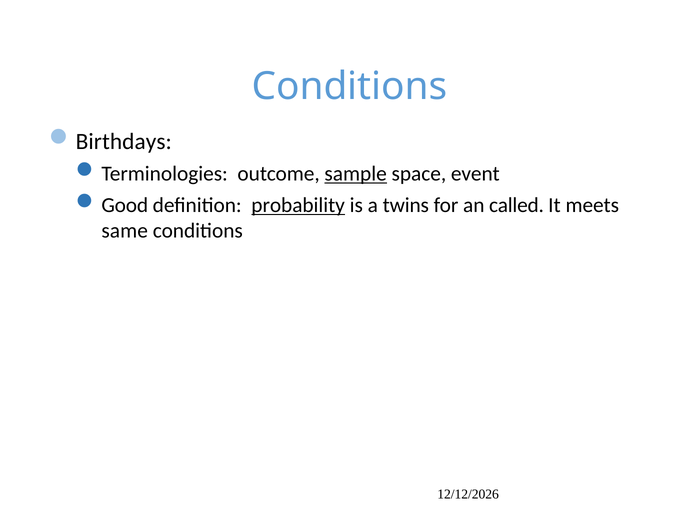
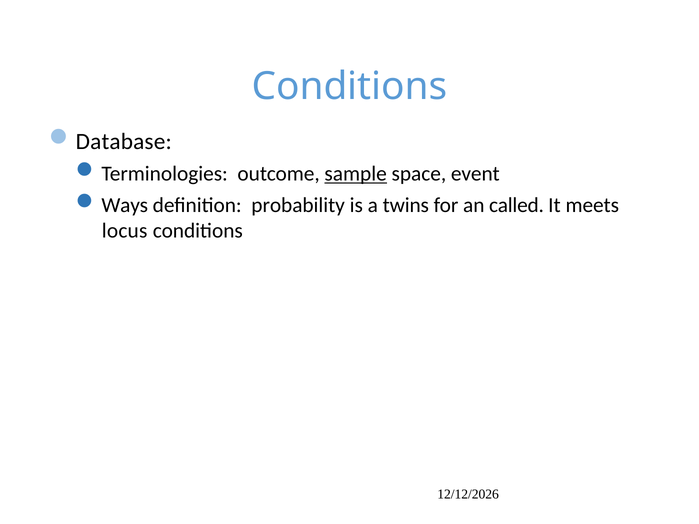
Birthdays: Birthdays -> Database (124, 141)
Good: Good -> Ways (125, 205)
probability underline: present -> none (298, 205)
same: same -> locus (125, 231)
